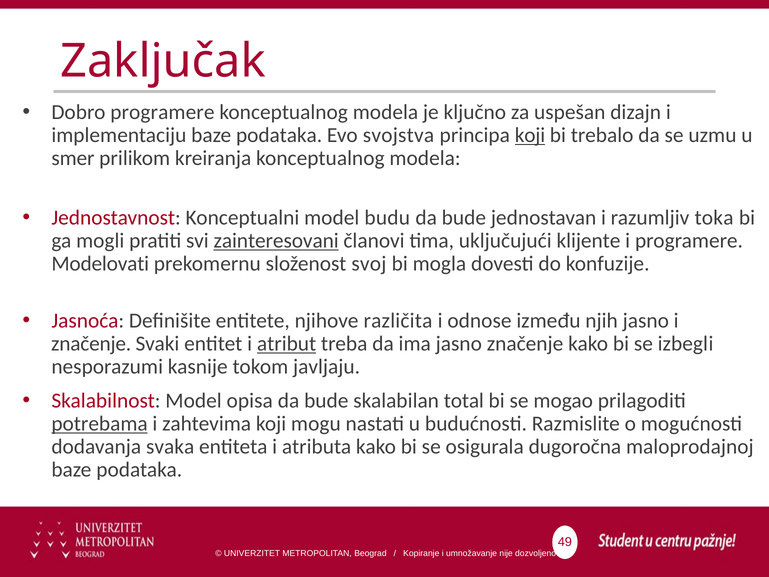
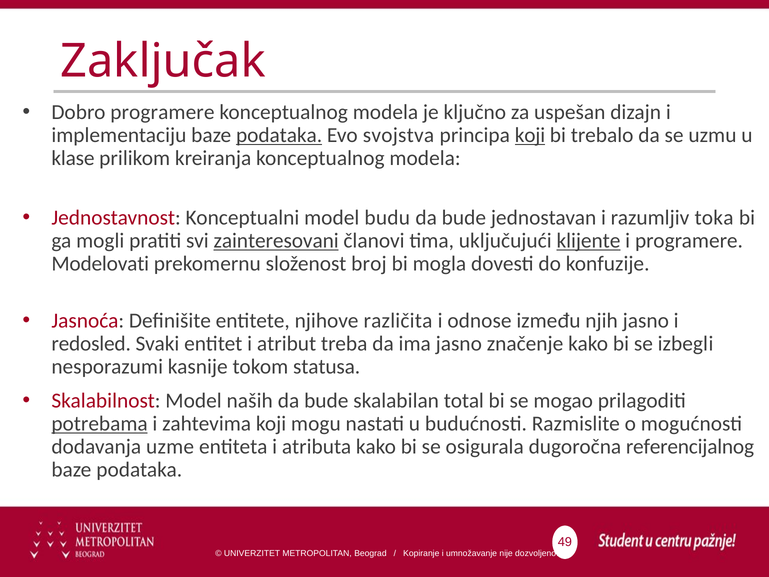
podataka underline: none -> present (279, 135)
smer: smer -> klase (73, 158)
klijente underline: none -> present (588, 241)
svoj: svoj -> broj (369, 264)
značenje: značenje -> redosled (91, 344)
atribut underline: present -> none (287, 344)
javljaju: javljaju -> statusa (327, 367)
opisa: opisa -> naših (250, 400)
svaka: svaka -> uzme (170, 447)
maloprodajnoj: maloprodajnoj -> referencijalnog (690, 447)
